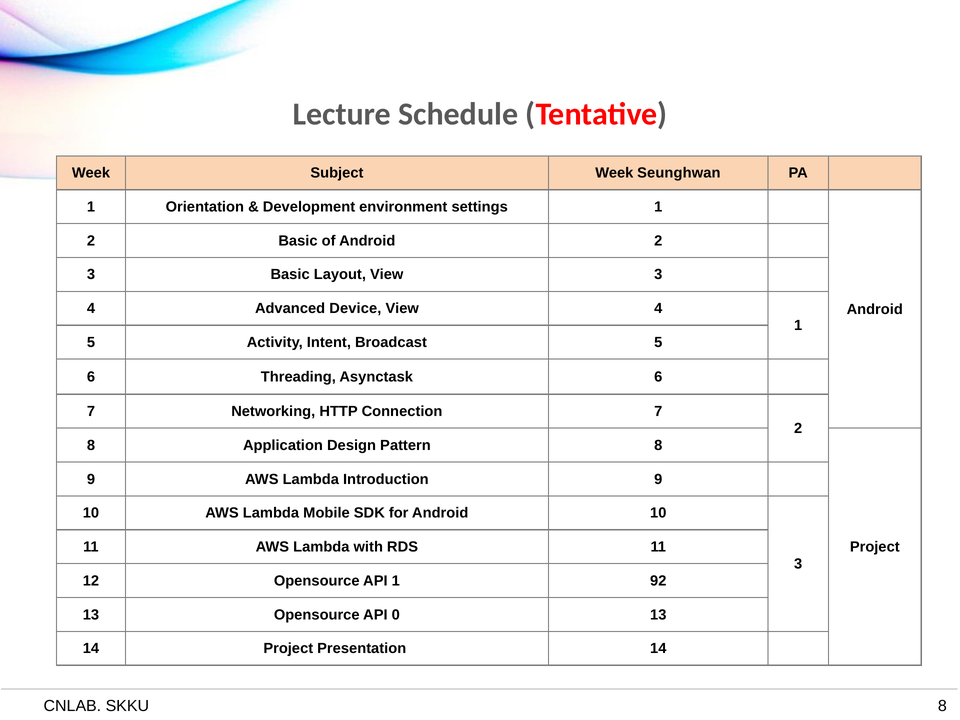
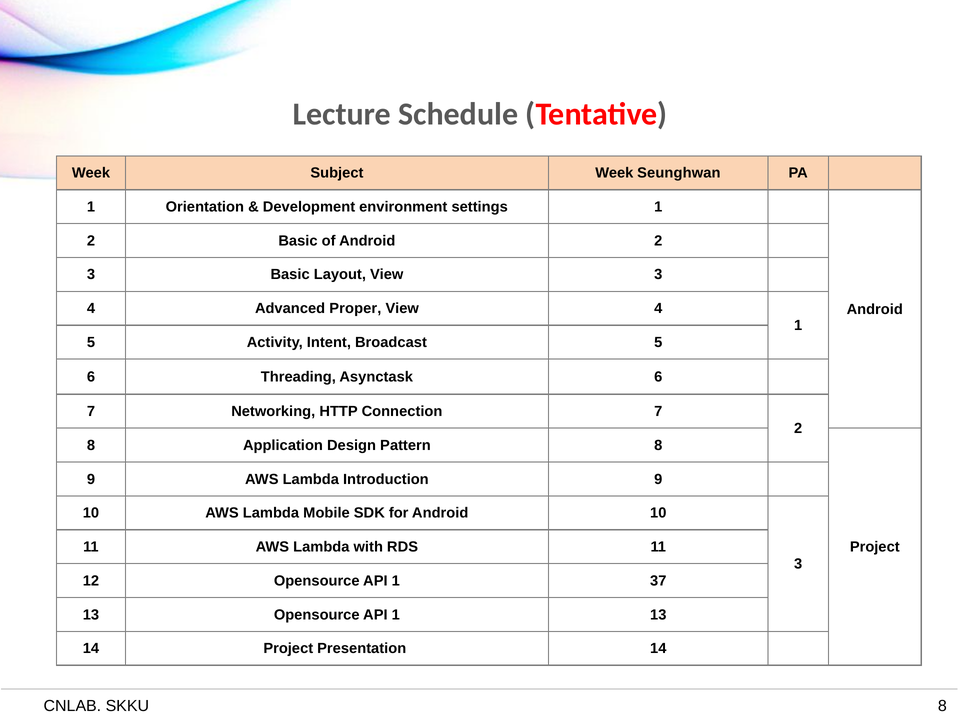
Device: Device -> Proper (355, 309)
92: 92 -> 37 (658, 581)
13 Opensource API 0: 0 -> 1 (396, 615)
